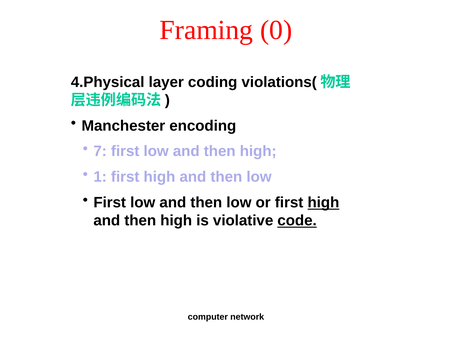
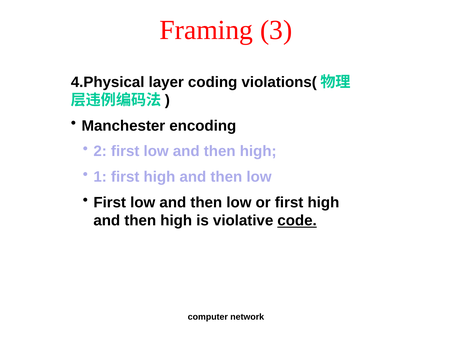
0: 0 -> 3 (276, 30)
7: 7 -> 2 (100, 151)
high underline: present -> none (323, 203)
